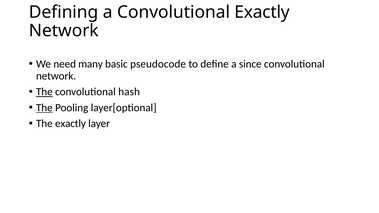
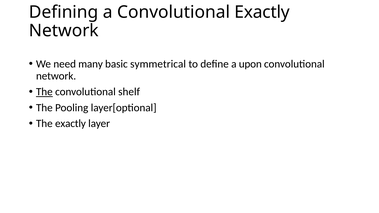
pseudocode: pseudocode -> symmetrical (158, 64)
since: since -> upon (250, 64)
hash: hash -> shelf (129, 92)
The underline: present -> none (44, 108)
